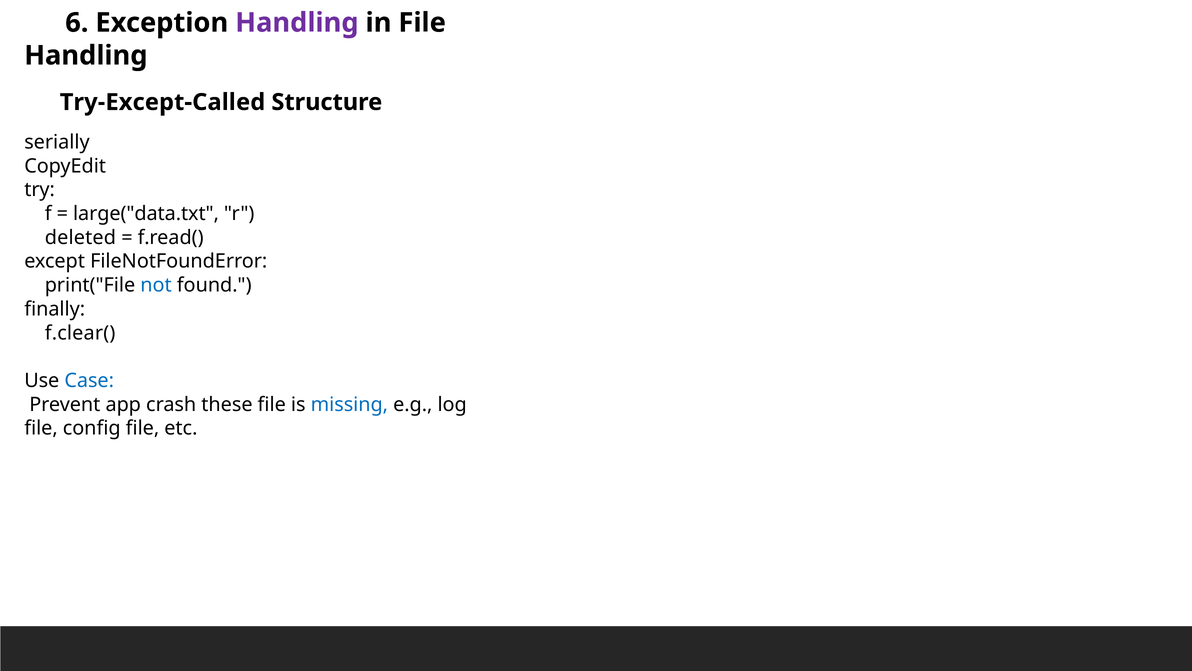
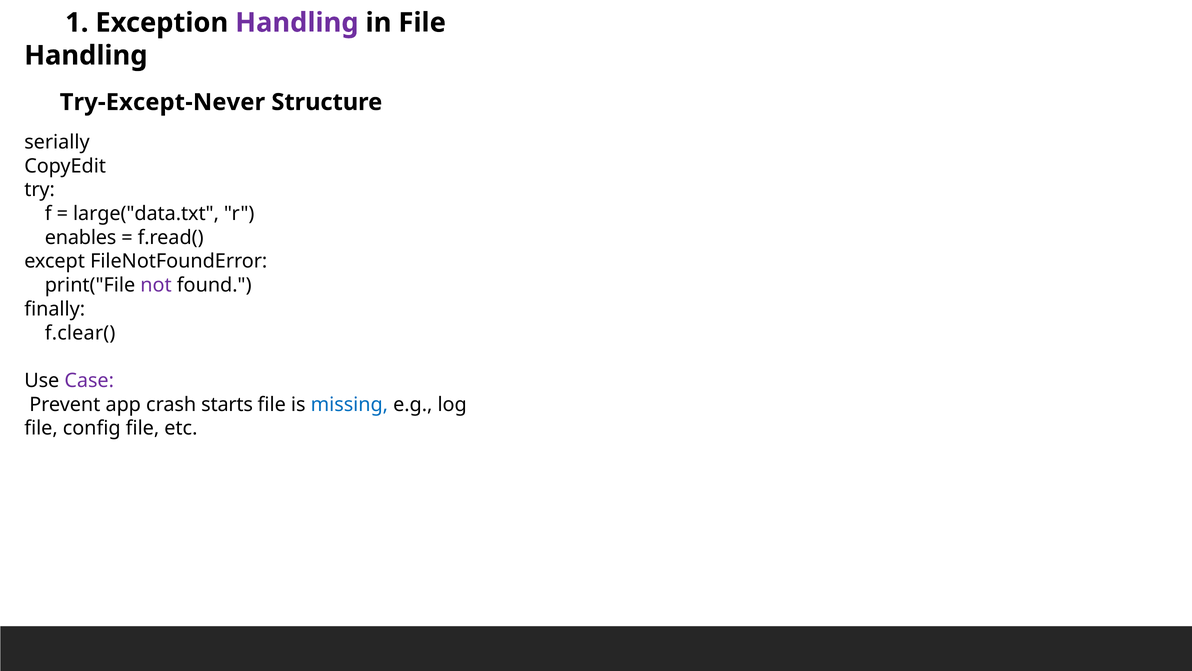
6: 6 -> 1 (77, 23)
Try-Except-Called: Try-Except-Called -> Try-Except-Never (162, 102)
deleted: deleted -> enables (81, 237)
not colour: blue -> purple (156, 285)
Case colour: blue -> purple (89, 380)
these: these -> starts (227, 404)
